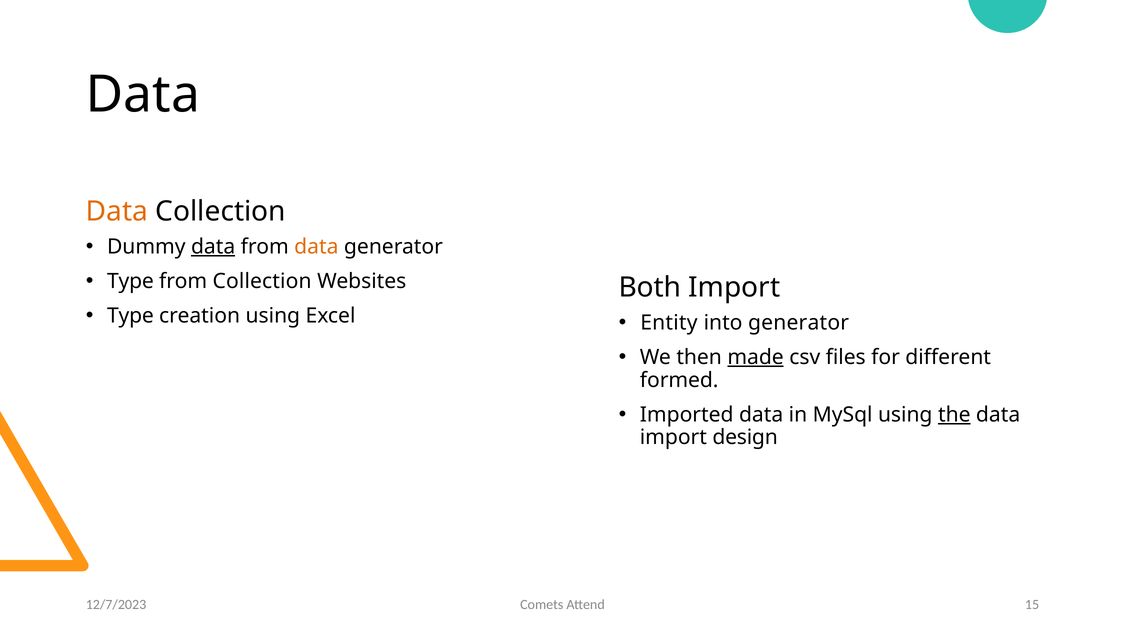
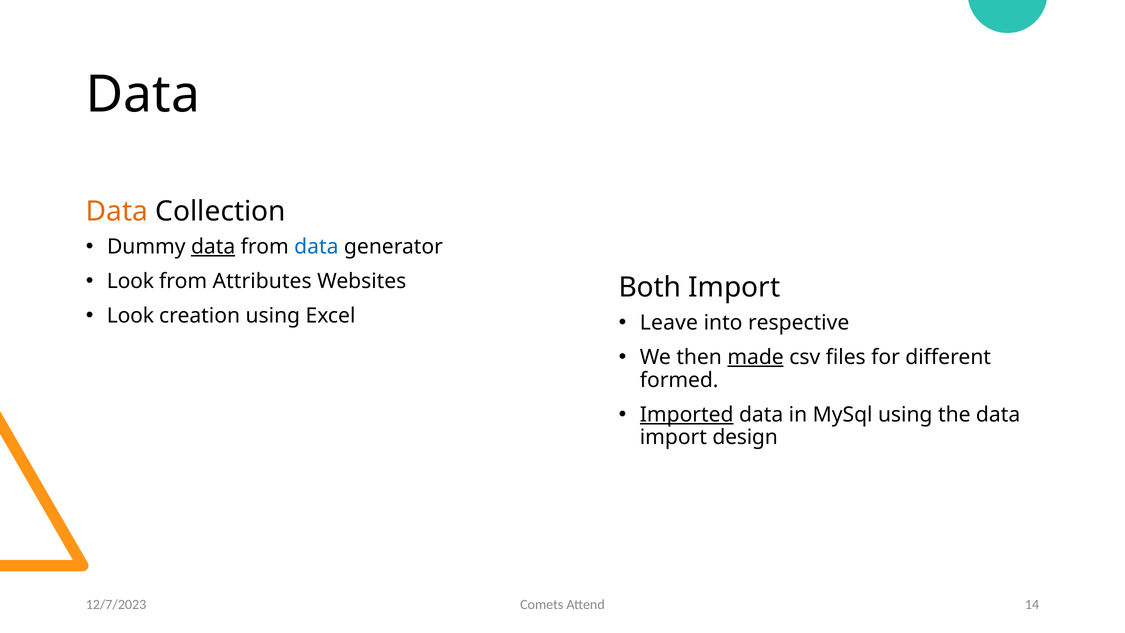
data colour: orange -> blue (316, 247)
Type: Type -> Look (130, 281)
from Collection: Collection -> Attributes (262, 281)
Type: Type -> Look (130, 316)
Entity: Entity -> Leave (669, 323)
into generator: generator -> respective (799, 323)
Imported underline: none -> present (687, 414)
the underline: present -> none (954, 414)
15: 15 -> 14 (1032, 604)
